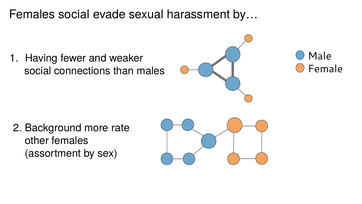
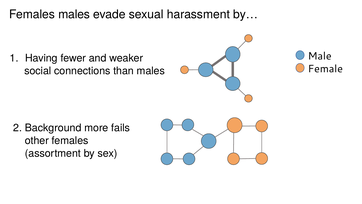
Females social: social -> males (74, 14)
rate: rate -> fails (121, 128)
